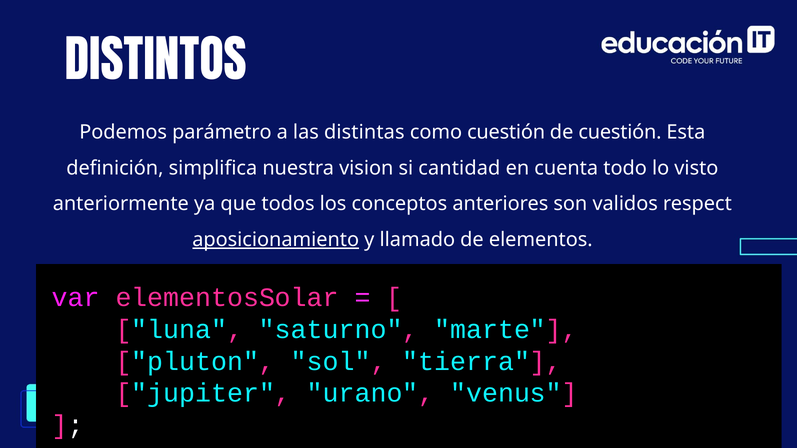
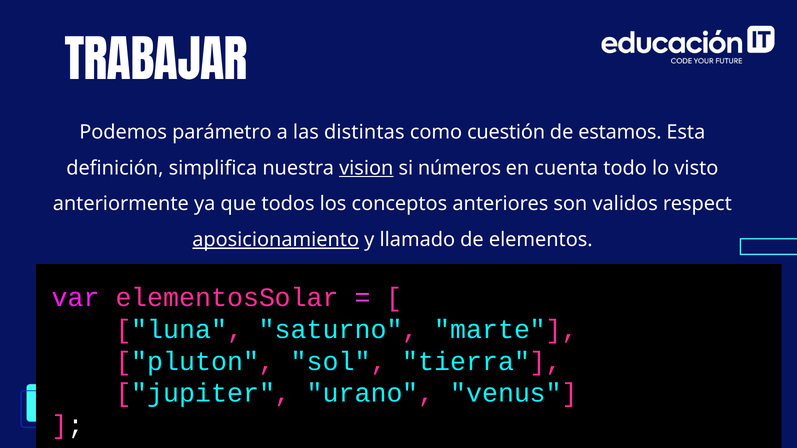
DISTINTOS: DISTINTOS -> TRABAJAR (156, 63)
de cuestión: cuestión -> estamos (620, 132)
vision underline: none -> present (366, 168)
cantidad: cantidad -> números (459, 168)
